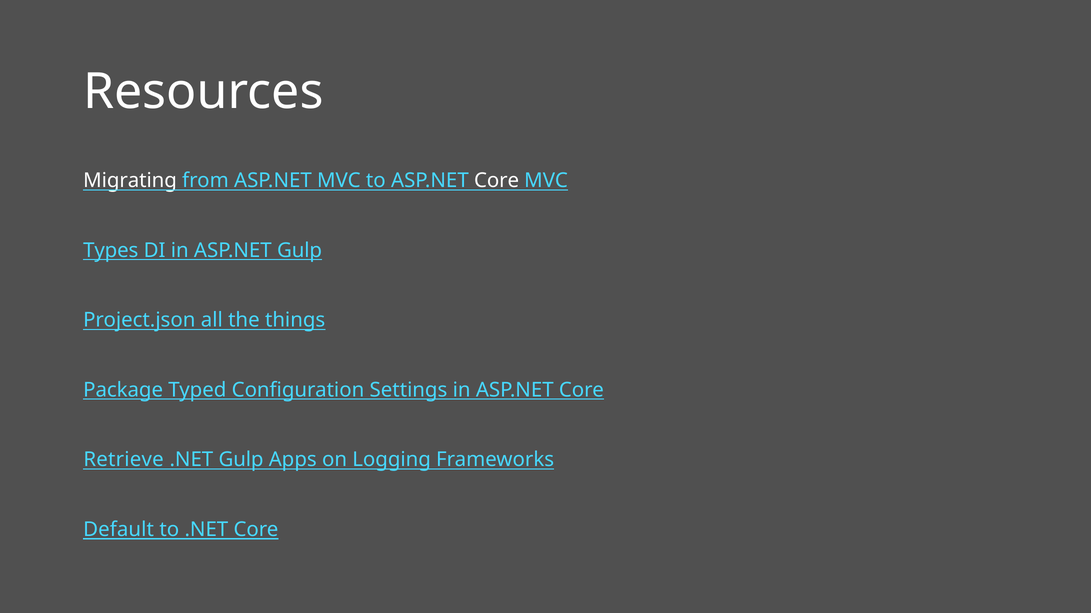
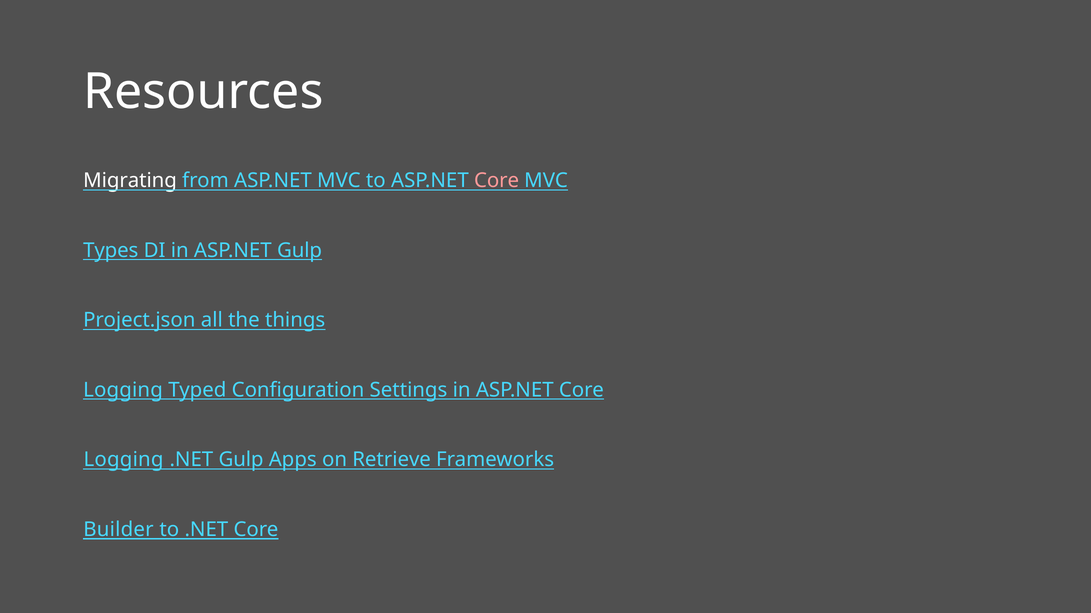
Core colour: white -> pink (497, 181)
Package: Package -> Logging (123, 390)
Retrieve: Retrieve -> Logging (124, 460)
Logging: Logging -> Retrieve (392, 460)
Default: Default -> Builder (119, 530)
